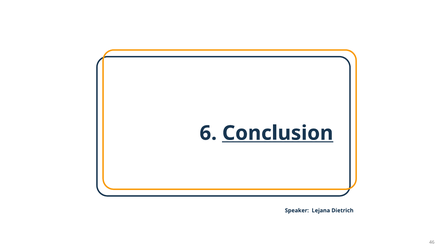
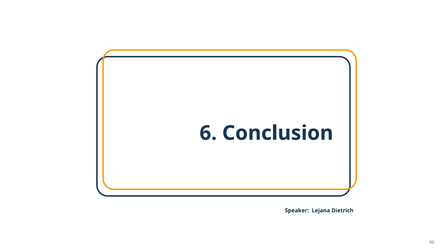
Conclusion underline: present -> none (278, 133)
